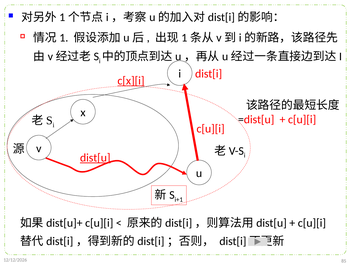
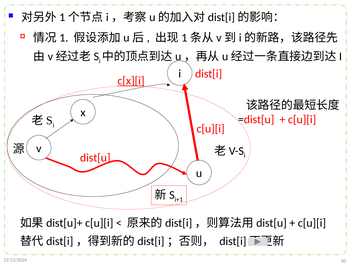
dist[u underline: present -> none (95, 158)
